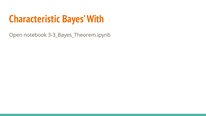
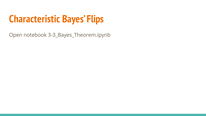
With: With -> Flips (95, 19)
